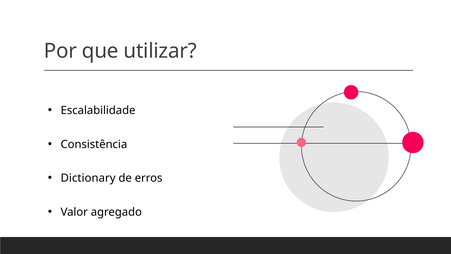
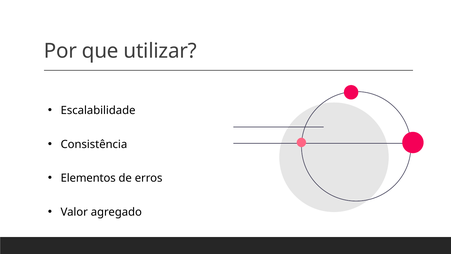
Dictionary: Dictionary -> Elementos (88, 178)
